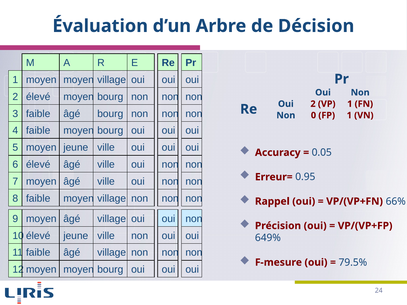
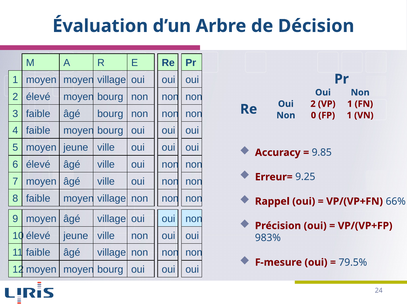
0.05: 0.05 -> 9.85 (322, 153)
0.95: 0.95 -> 9.25 (305, 177)
649%: 649% -> 983% (268, 238)
